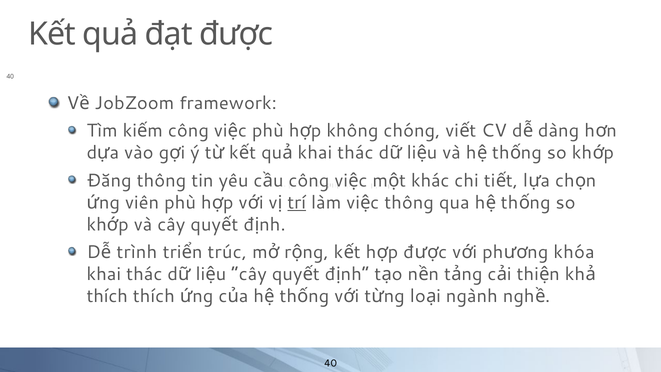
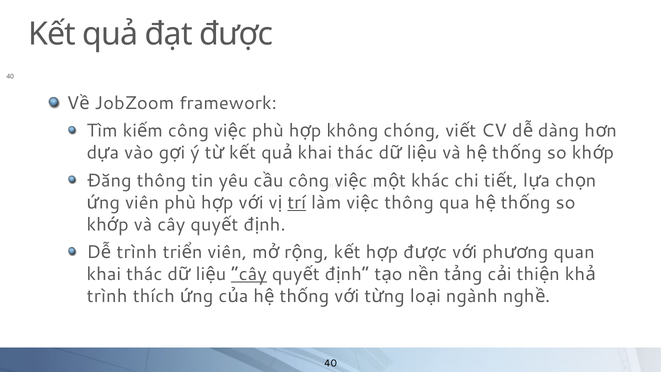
trúc: trúc -> viên (227, 252)
khóa: khóa -> quan (574, 252)
cây underline: none -> present (249, 274)
thích: thích -> trình (107, 296)
